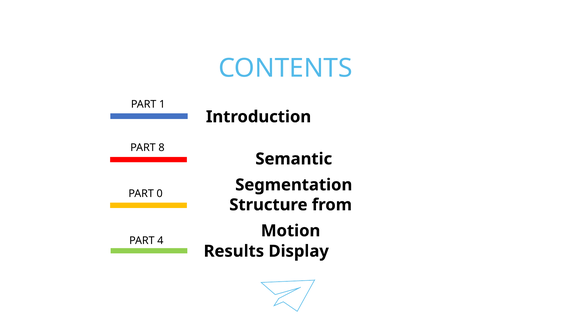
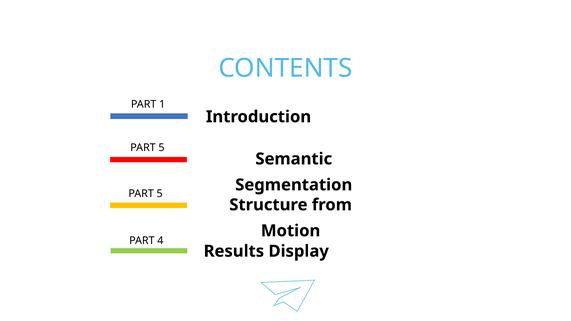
8: 8 -> 5 (161, 148)
0: 0 -> 5 (160, 194)
